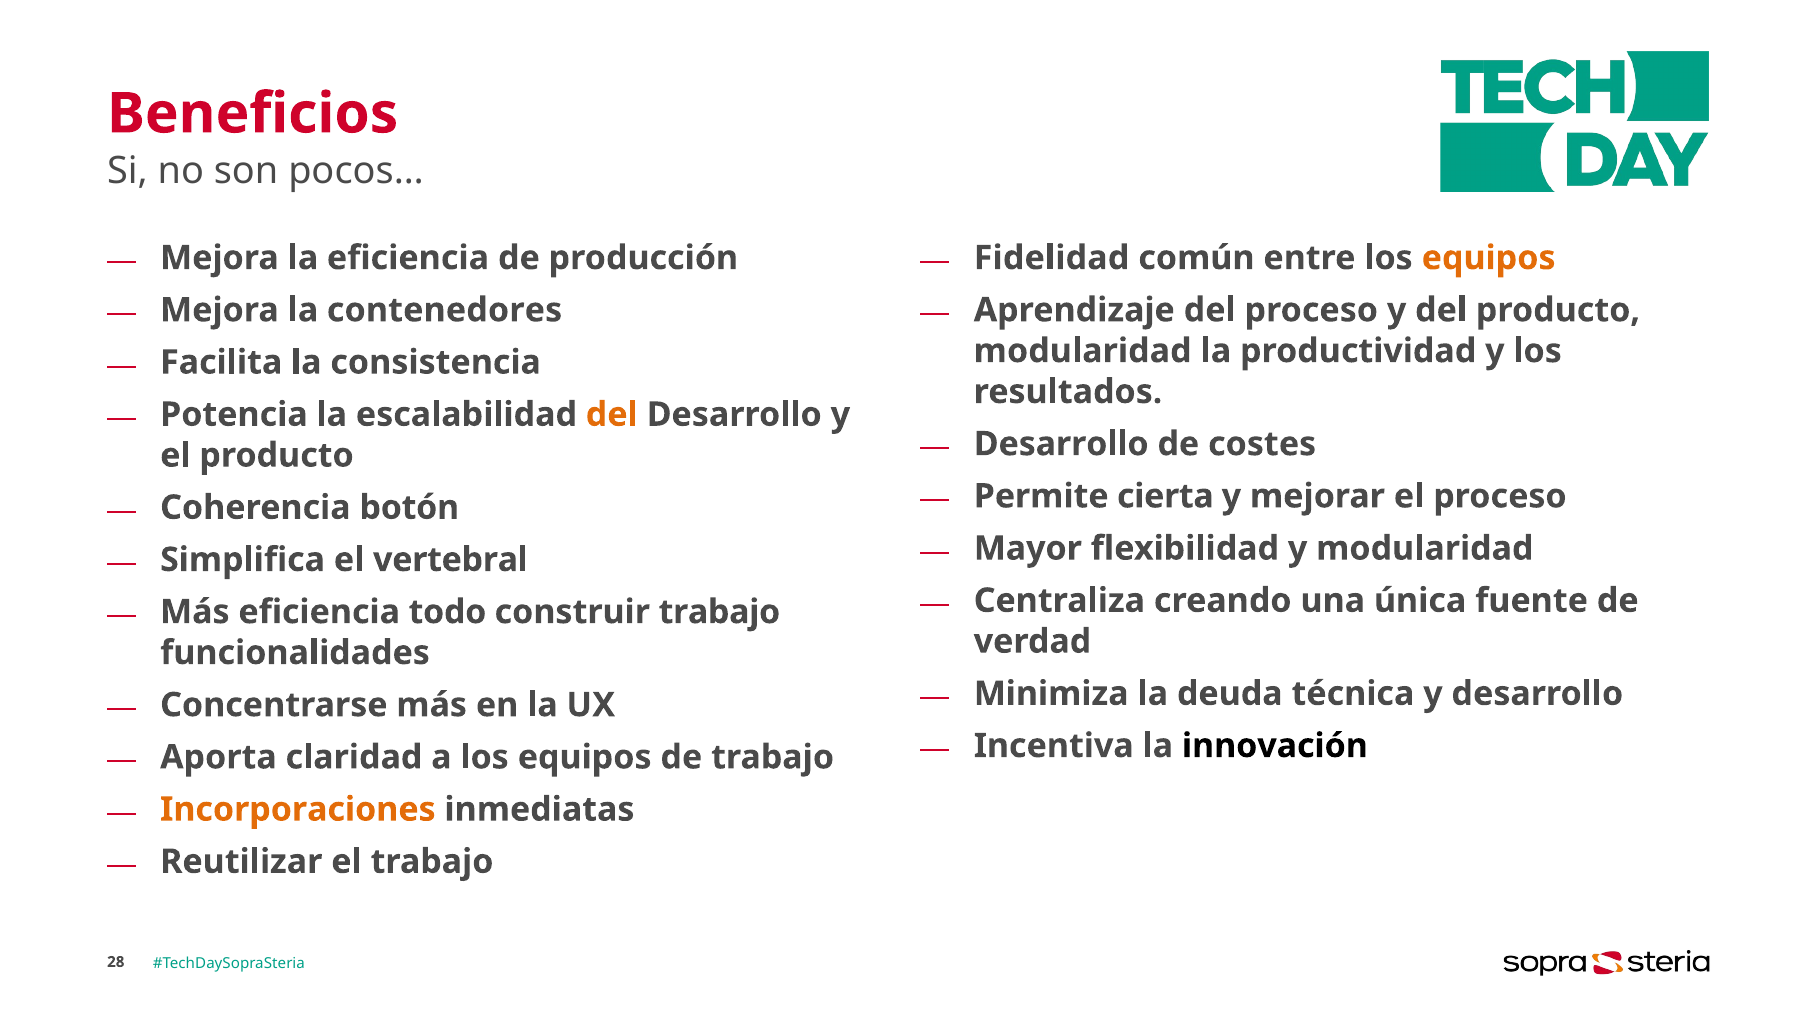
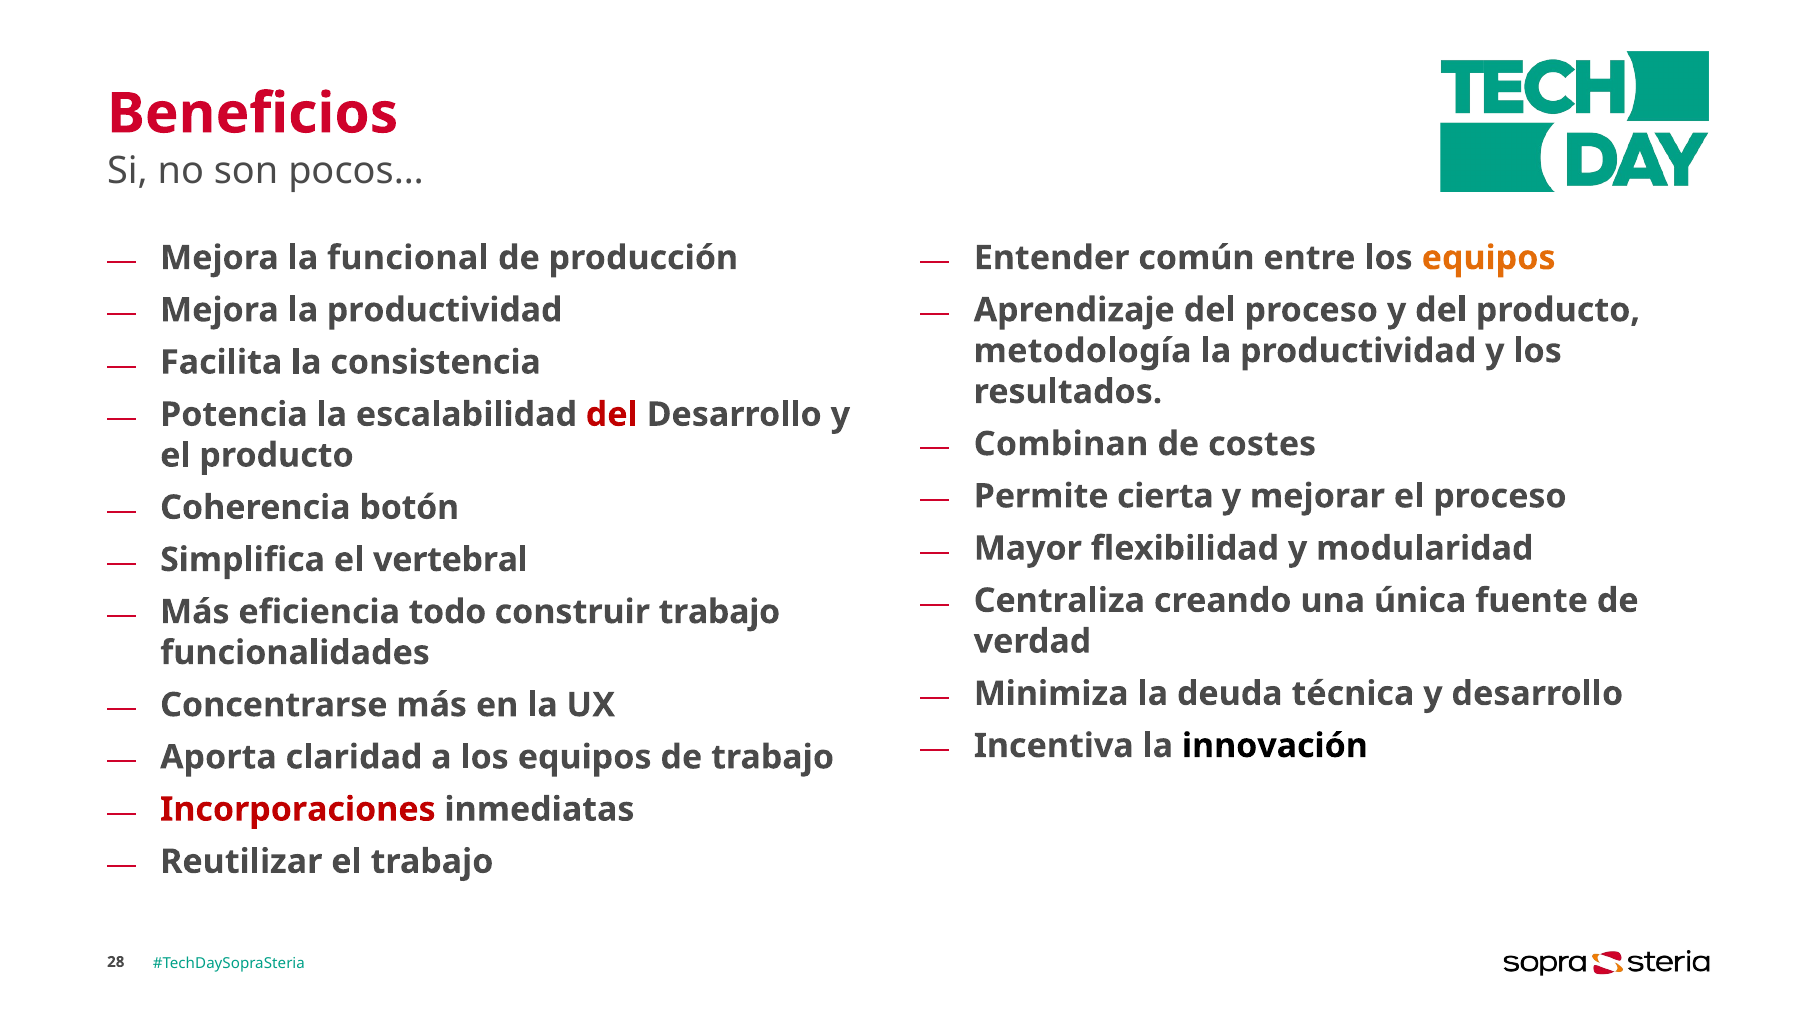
la eficiencia: eficiencia -> funcional (408, 258)
Fidelidad: Fidelidad -> Entender (1052, 258)
Mejora la contenedores: contenedores -> productividad (445, 310)
modularidad: modularidad -> metodología (1083, 351)
del colour: orange -> red (612, 415)
Desarrollo: Desarrollo -> Combinan (1061, 444)
Incorporaciones colour: orange -> red (298, 810)
